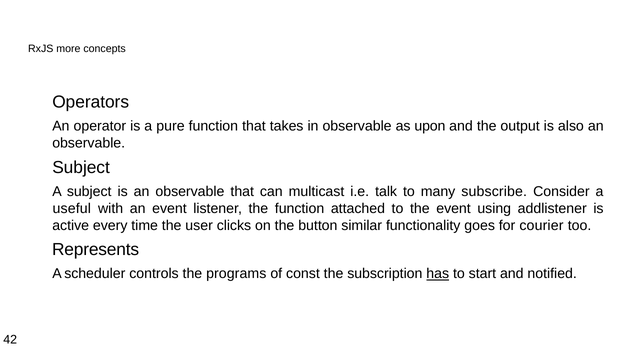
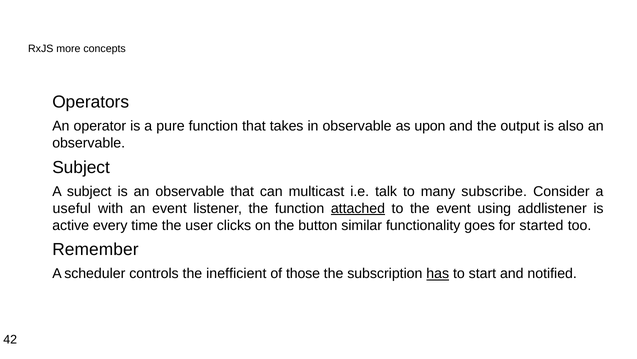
attached underline: none -> present (358, 208)
courier: courier -> started (541, 225)
Represents: Represents -> Remember (95, 249)
programs: programs -> inefficient (236, 273)
const: const -> those (303, 273)
